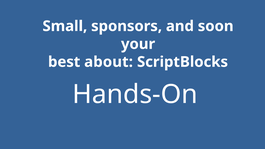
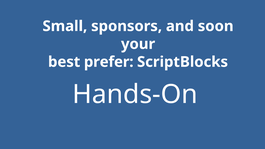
about: about -> prefer (109, 62)
